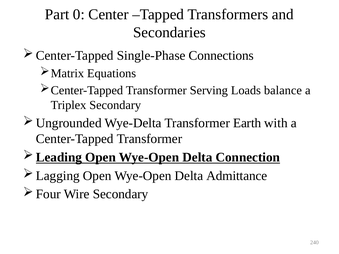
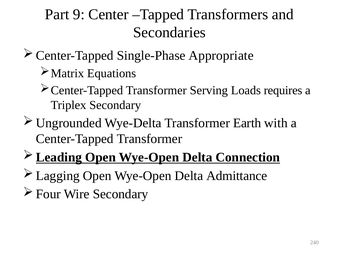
0: 0 -> 9 (79, 14)
Connections: Connections -> Appropriate (221, 56)
balance: balance -> requires (283, 91)
